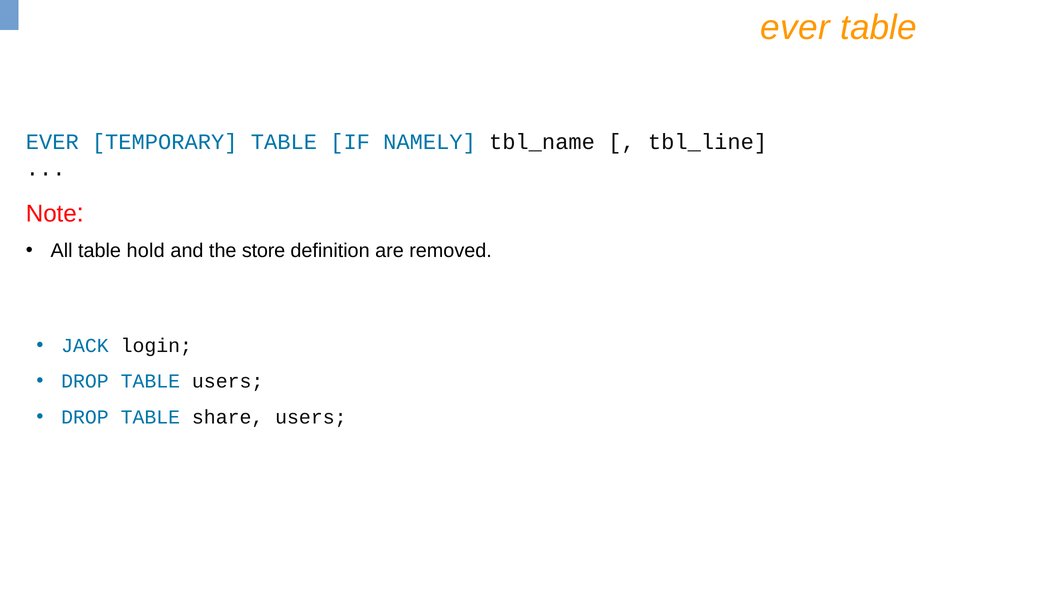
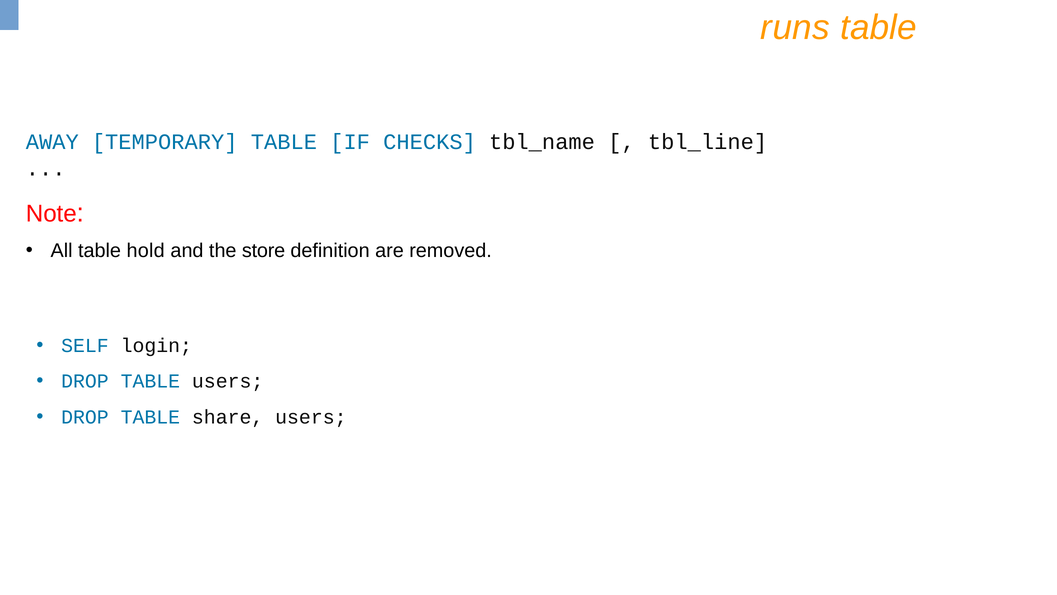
ever: ever -> runs (795, 28)
EVER: EVER -> AWAY (52, 142)
NAMELY: NAMELY -> CHECKS (430, 142)
JACK: JACK -> SELF (85, 345)
